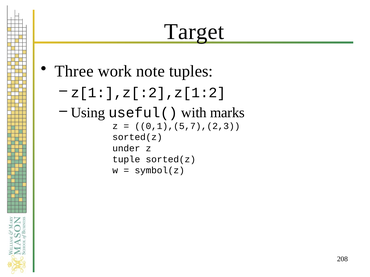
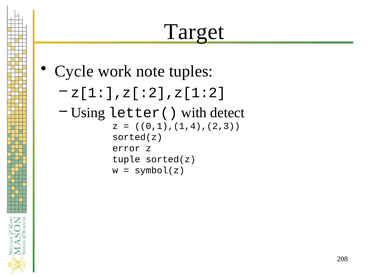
Three: Three -> Cycle (74, 71)
useful(: useful( -> letter( (143, 113)
marks: marks -> detect (227, 113)
0,1),(5,7),(2,3: 0,1),(5,7),(2,3 -> 0,1),(1,4),(2,3 (187, 126)
under: under -> error (126, 148)
